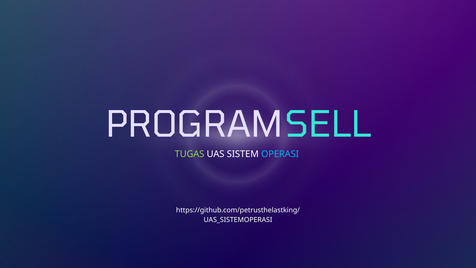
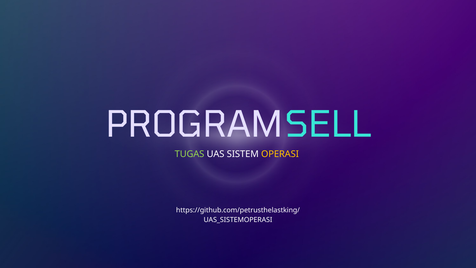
OPERASI colour: light blue -> yellow (280, 154)
